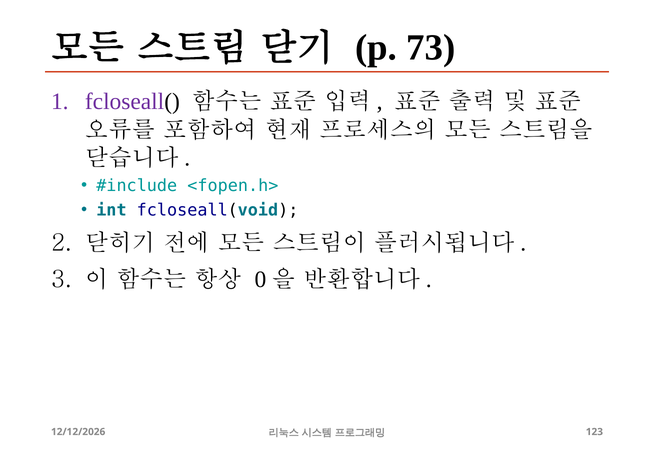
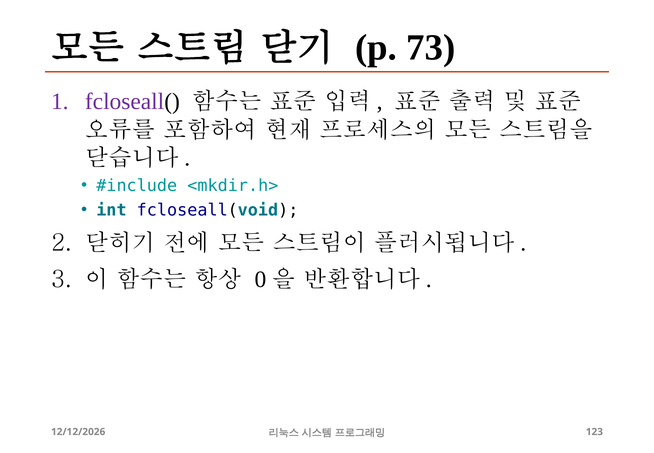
<fopen.h>: <fopen.h> -> <mkdir.h> (233, 186)
